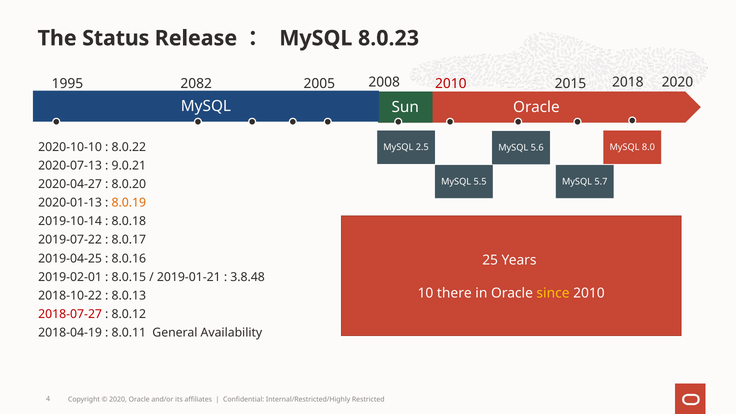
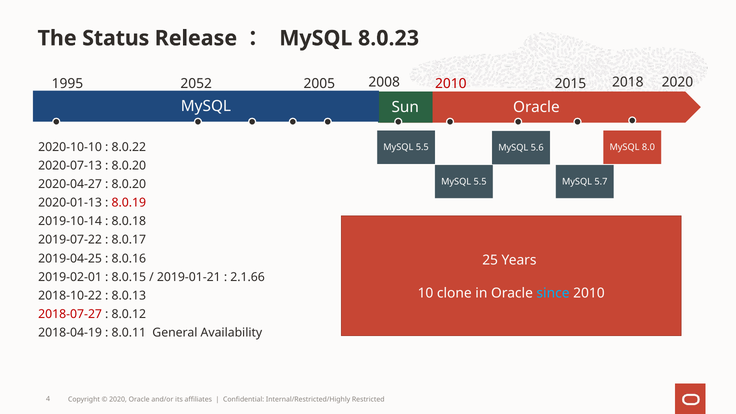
2082: 2082 -> 2052 (196, 84)
2.5: 2.5 -> 5.5 (422, 147)
9.0.21: 9.0.21 -> 8.0.20 (129, 166)
8.0.19 colour: orange -> red (129, 203)
3.8.48: 3.8.48 -> 2.1.66 (248, 277)
there: there -> clone (454, 293)
since colour: yellow -> light blue (553, 293)
